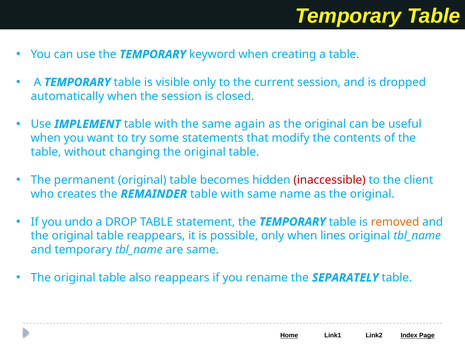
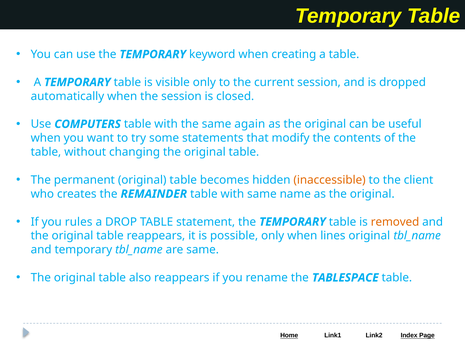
IMPLEMENT: IMPLEMENT -> COMPUTERS (88, 124)
inaccessible colour: red -> orange (330, 180)
undo: undo -> rules (79, 222)
SEPARATELY: SEPARATELY -> TABLESPACE (345, 277)
